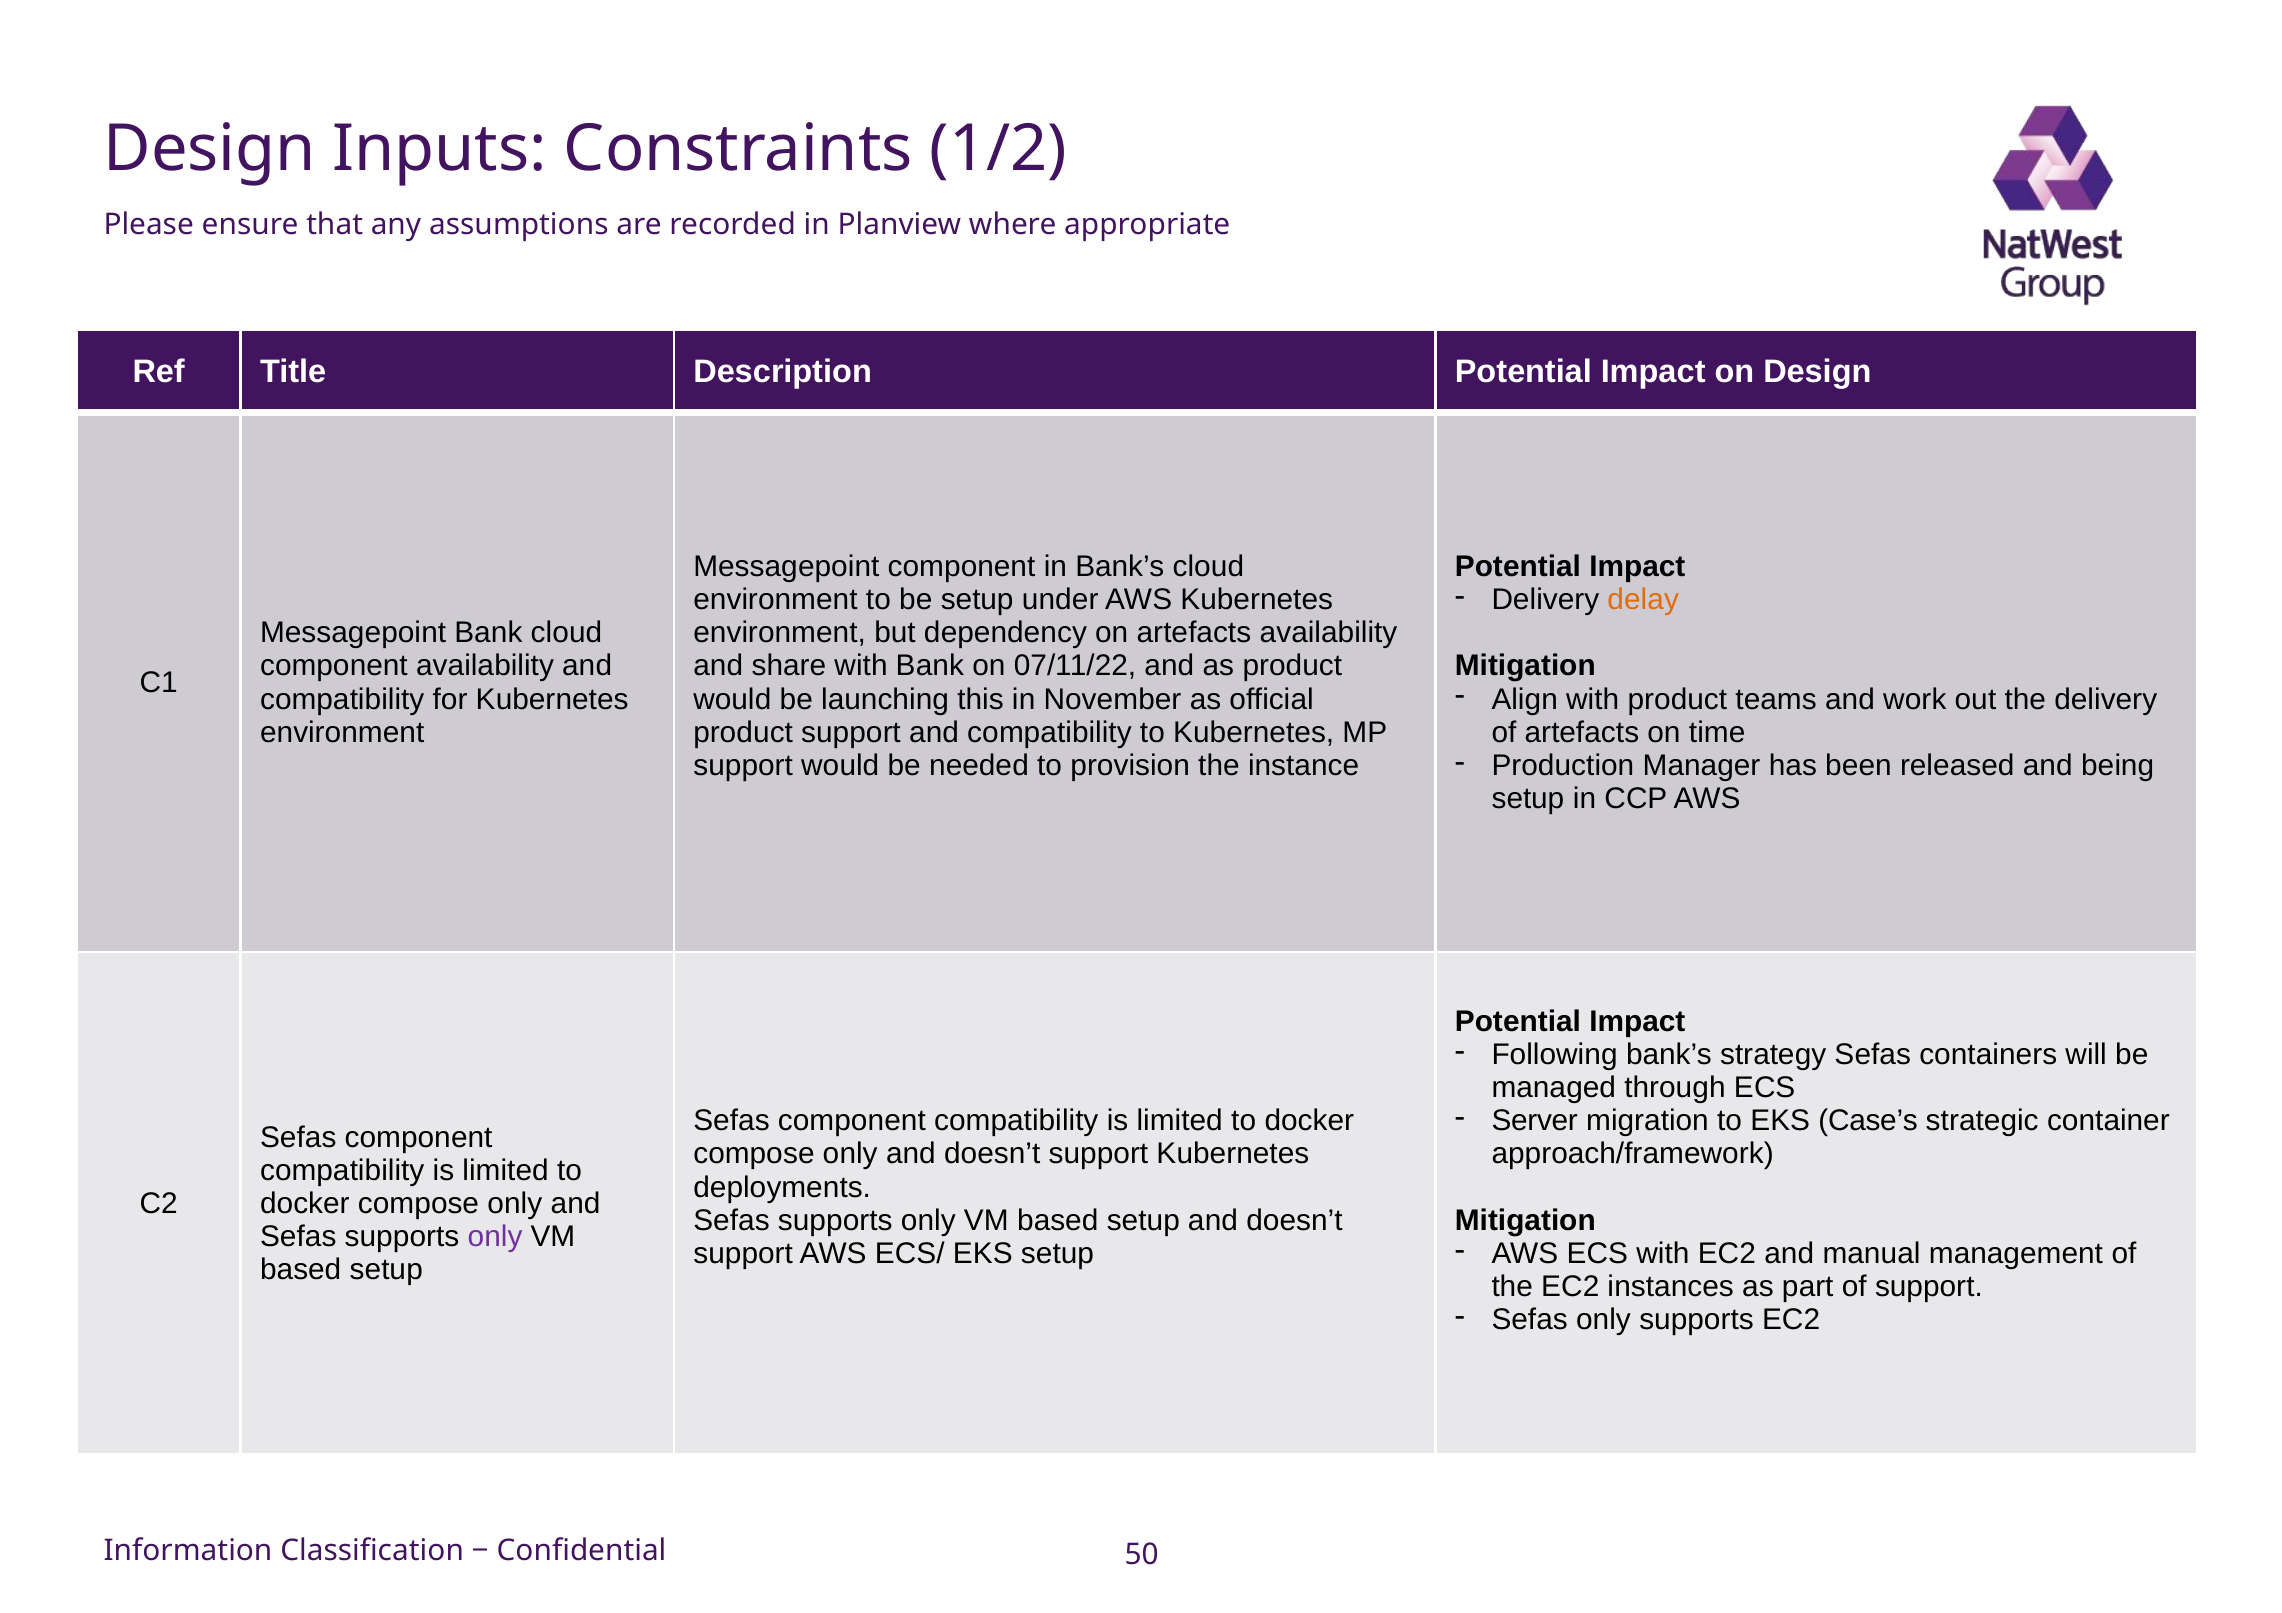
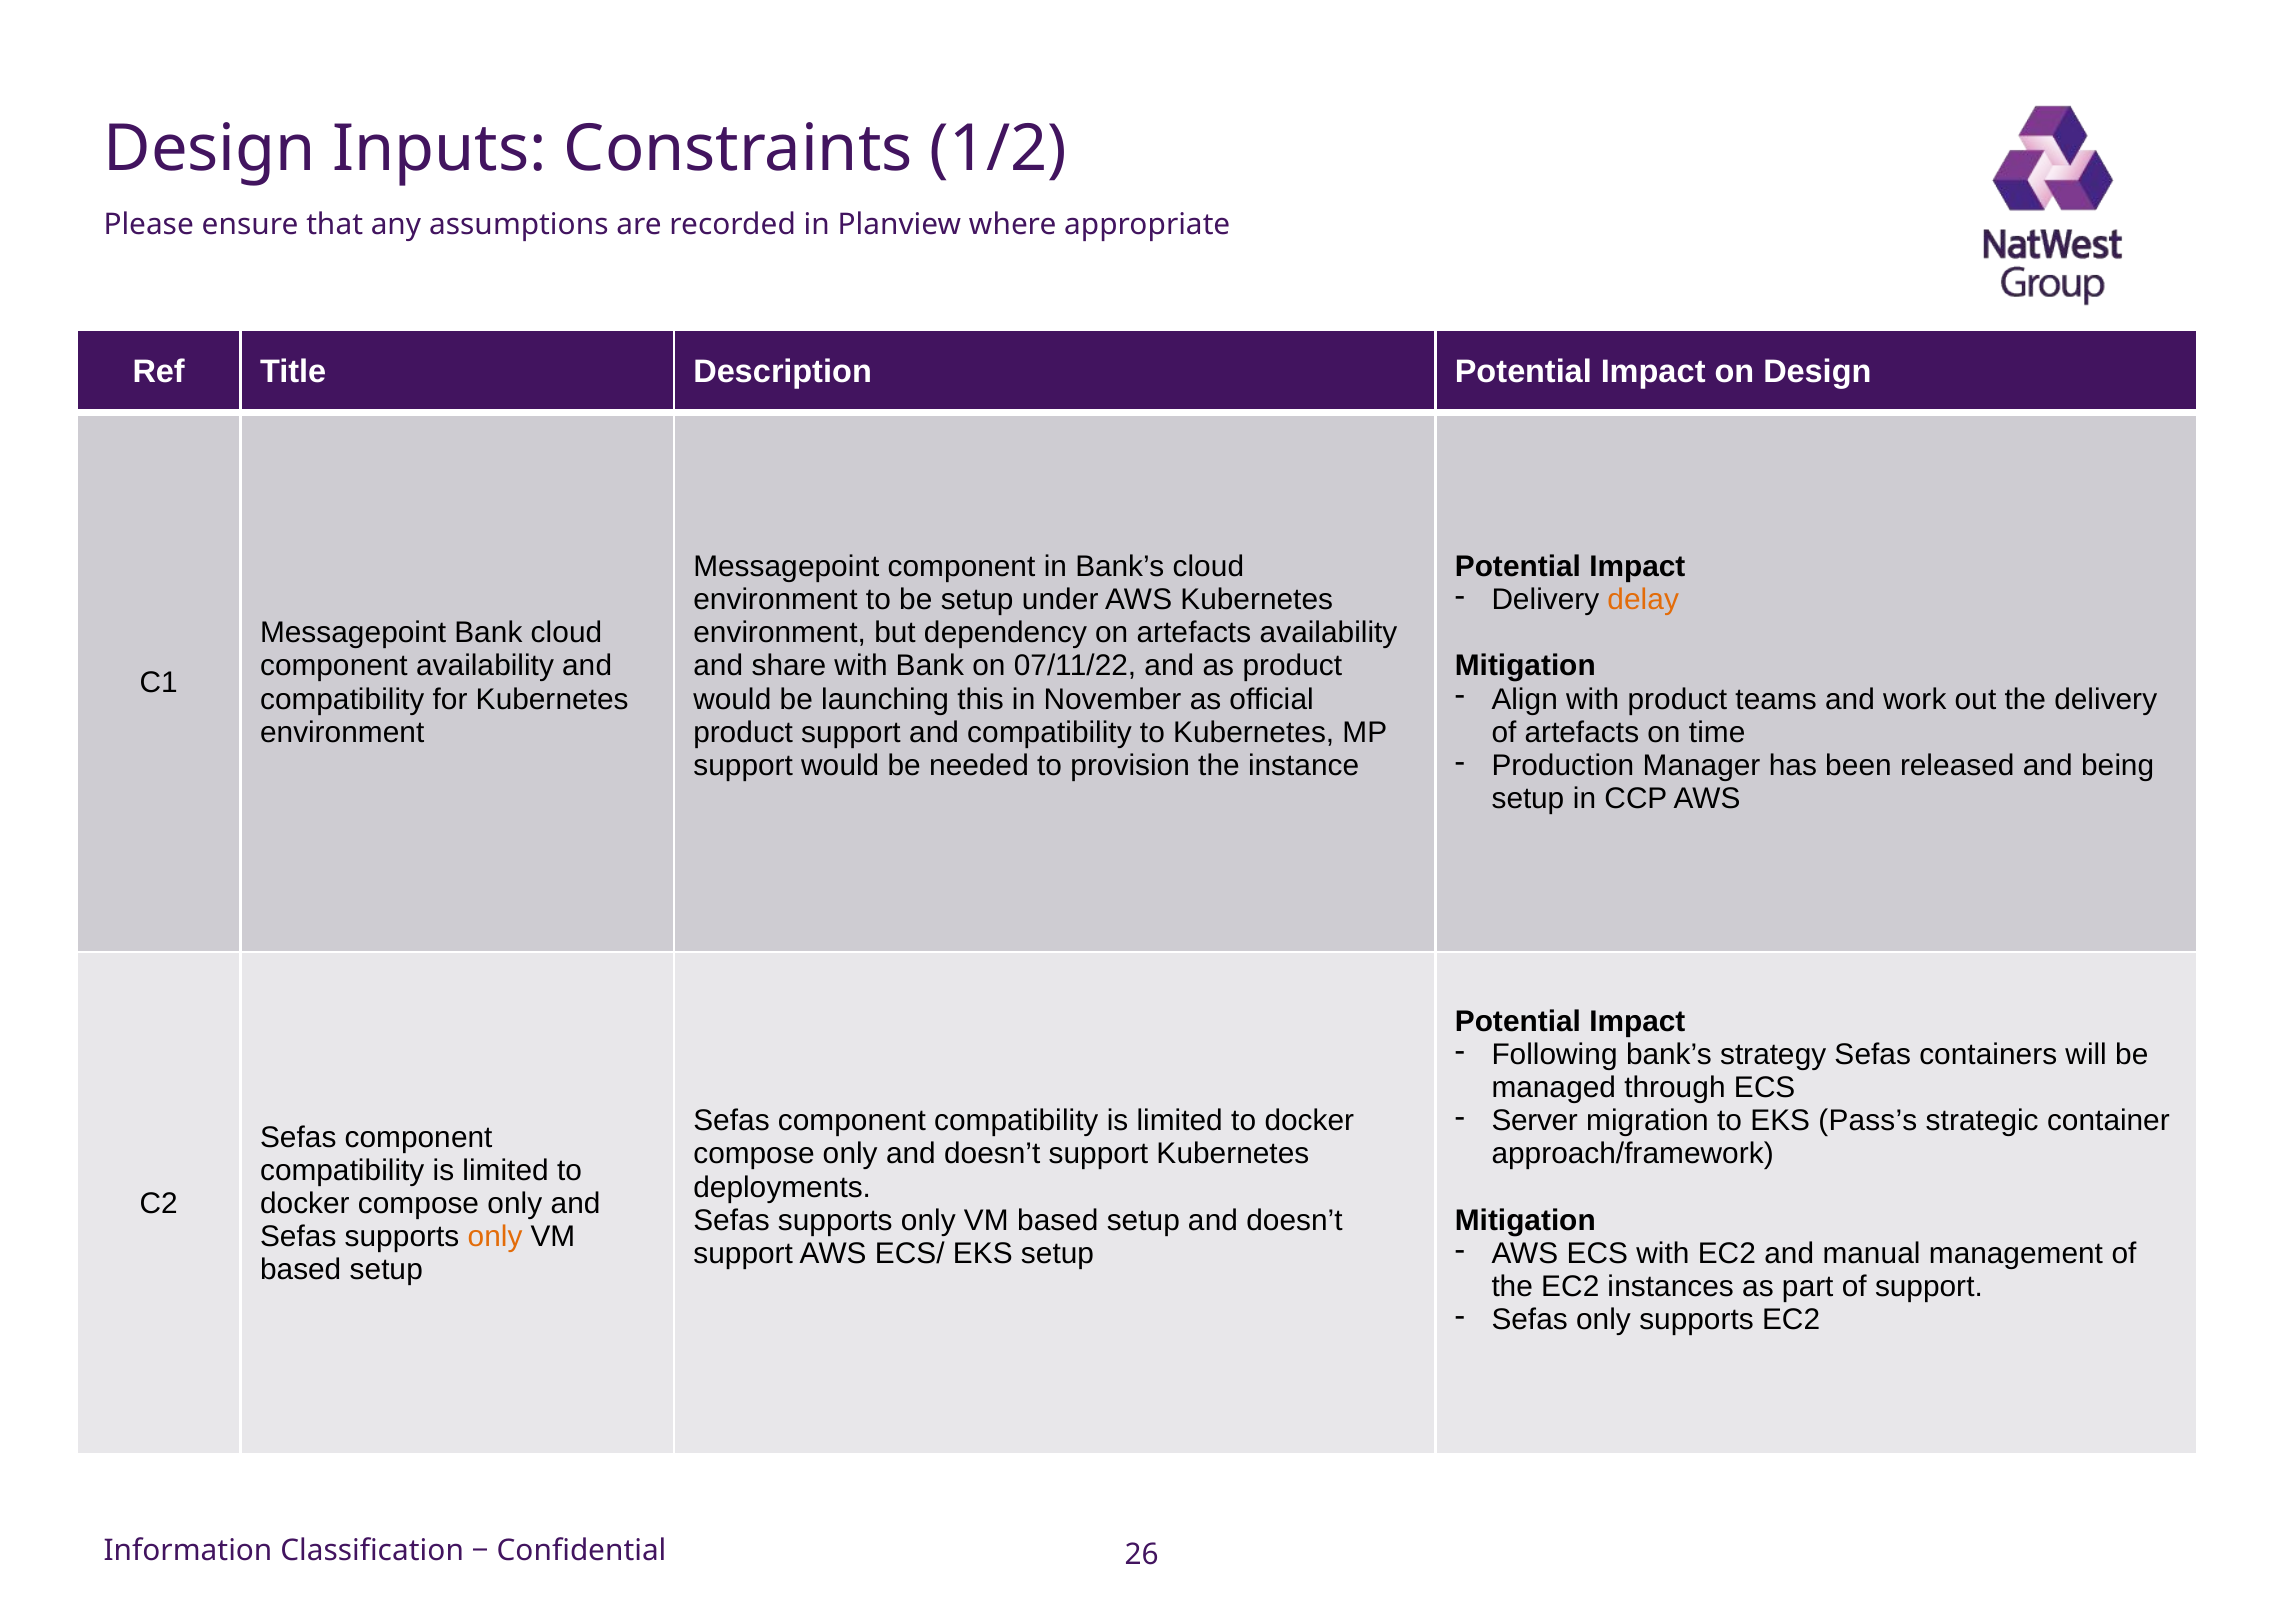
Case’s: Case’s -> Pass’s (1868, 1121)
only colour: purple -> orange (495, 1237)
50: 50 -> 26 (1142, 1556)
